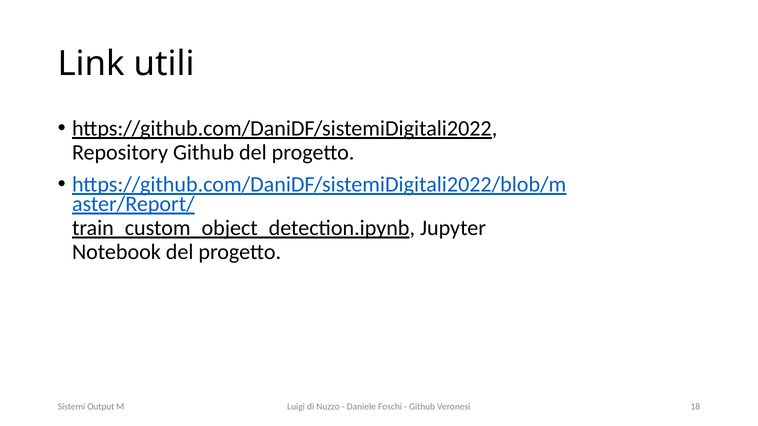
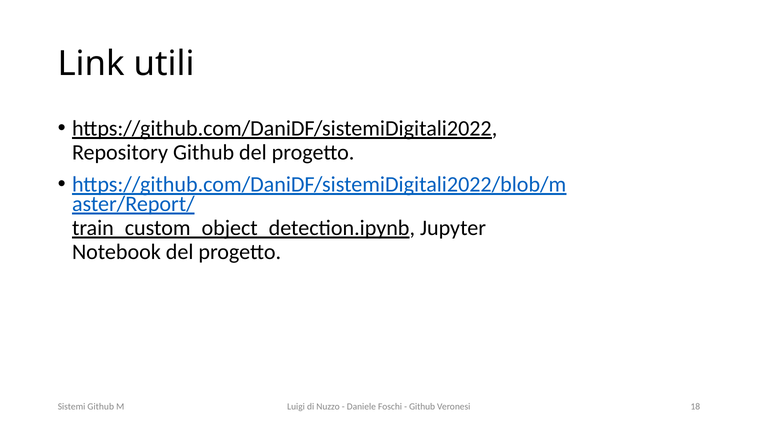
Sistemi Output: Output -> Github (101, 407)
